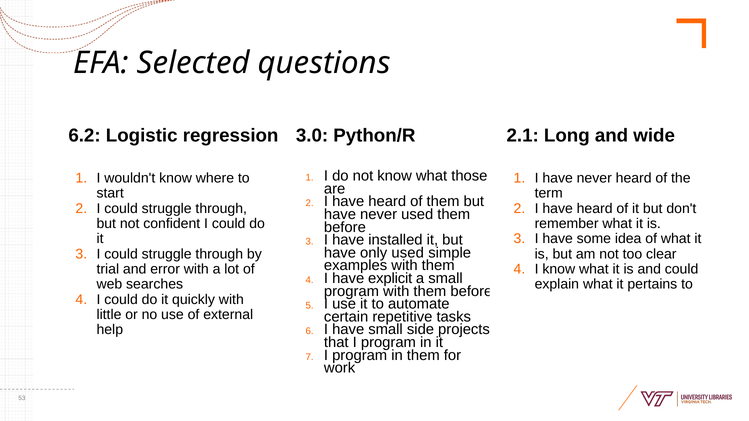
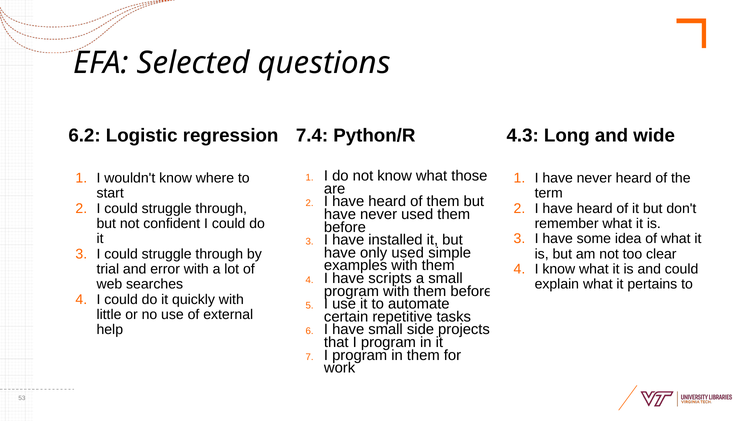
3.0: 3.0 -> 7.4 (312, 135)
2.1: 2.1 -> 4.3 (523, 135)
explicit: explicit -> scripts (390, 279)
